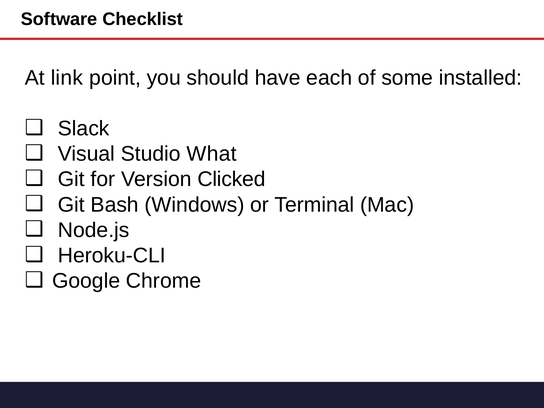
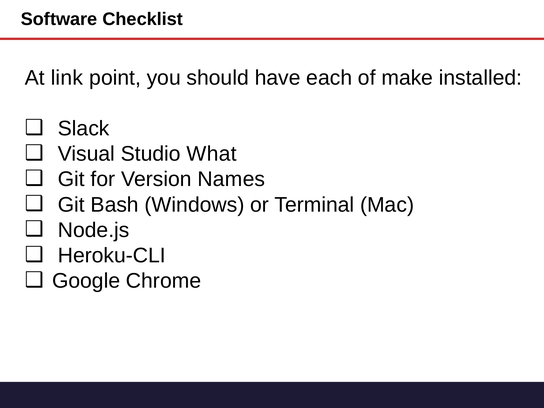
some: some -> make (407, 78)
Clicked: Clicked -> Names (231, 179)
